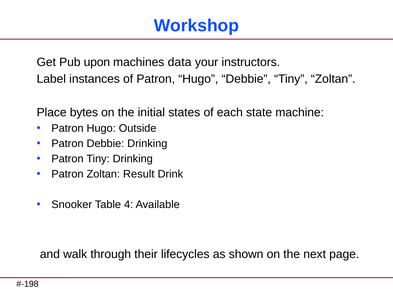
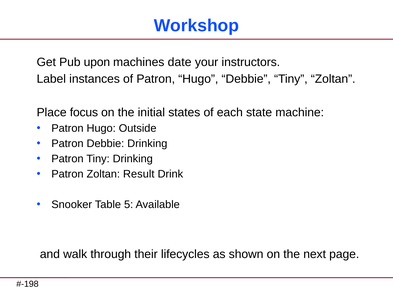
data: data -> date (180, 62)
bytes: bytes -> focus (84, 113)
4: 4 -> 5 (129, 205)
